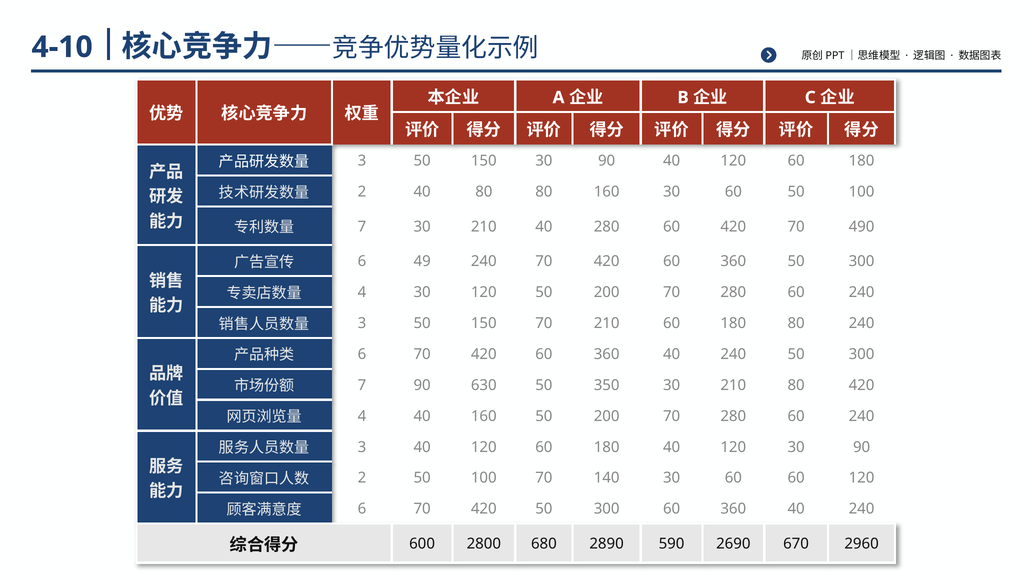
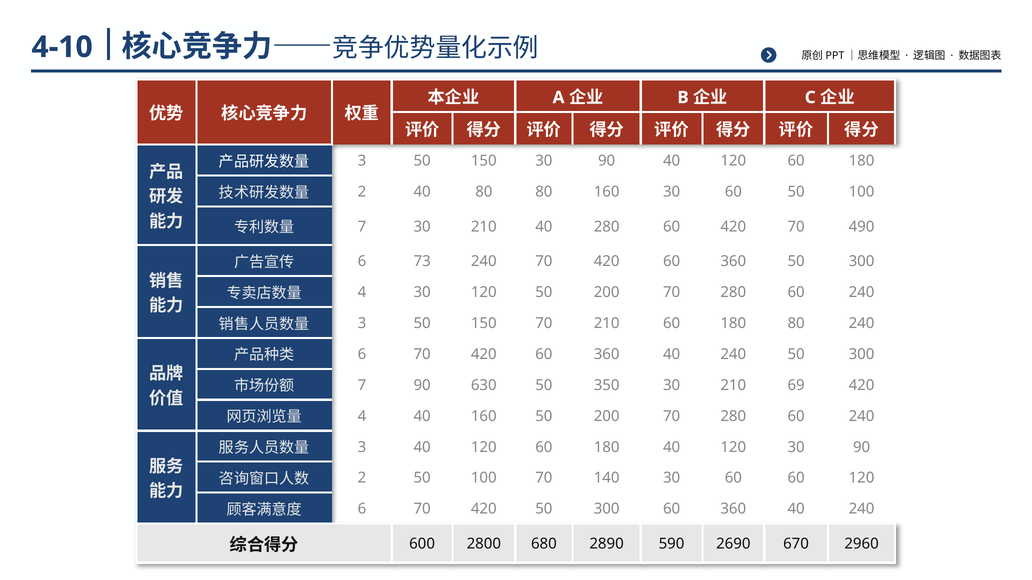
49: 49 -> 73 (422, 262)
210 80: 80 -> 69 (796, 386)
